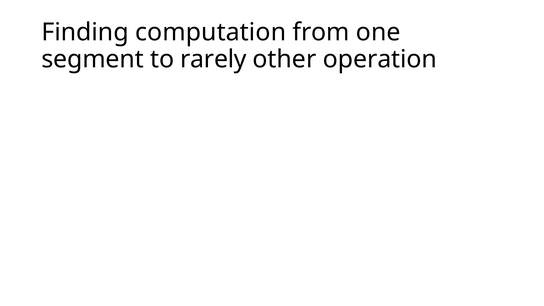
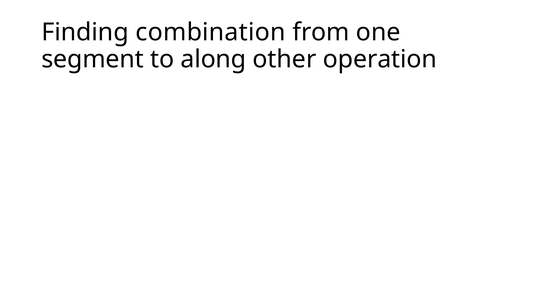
computation: computation -> combination (211, 32)
rarely: rarely -> along (213, 59)
